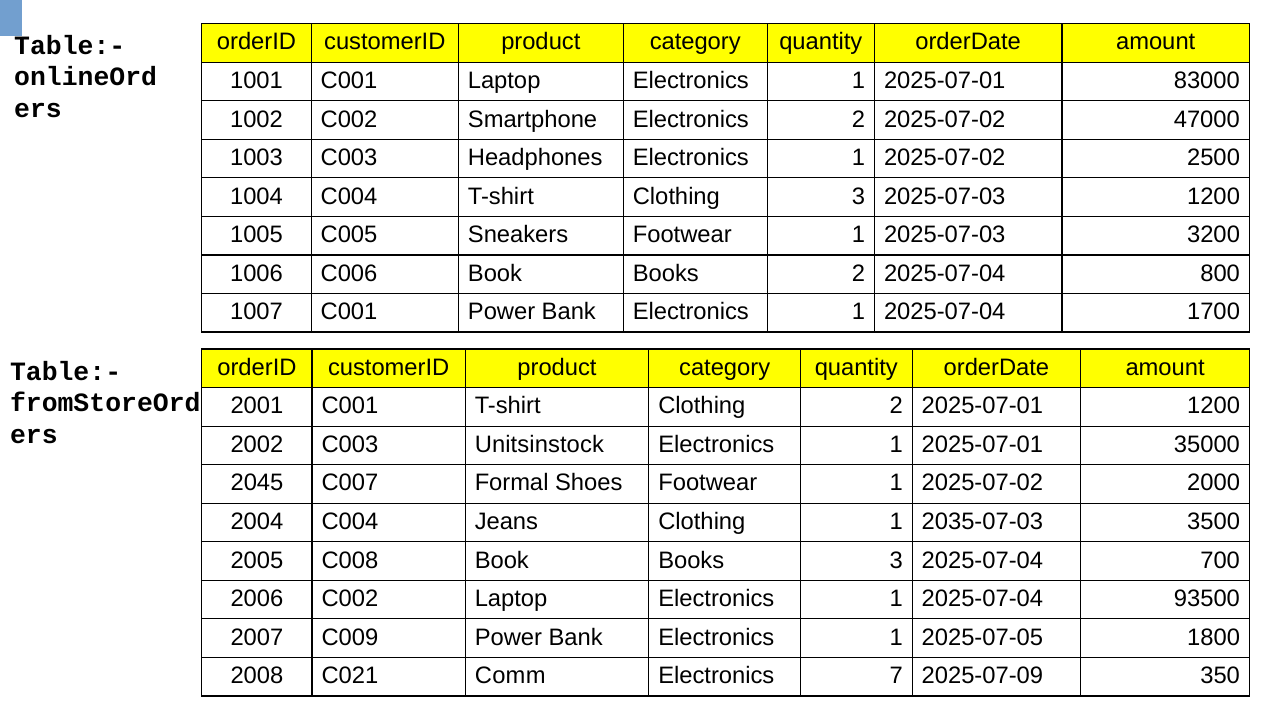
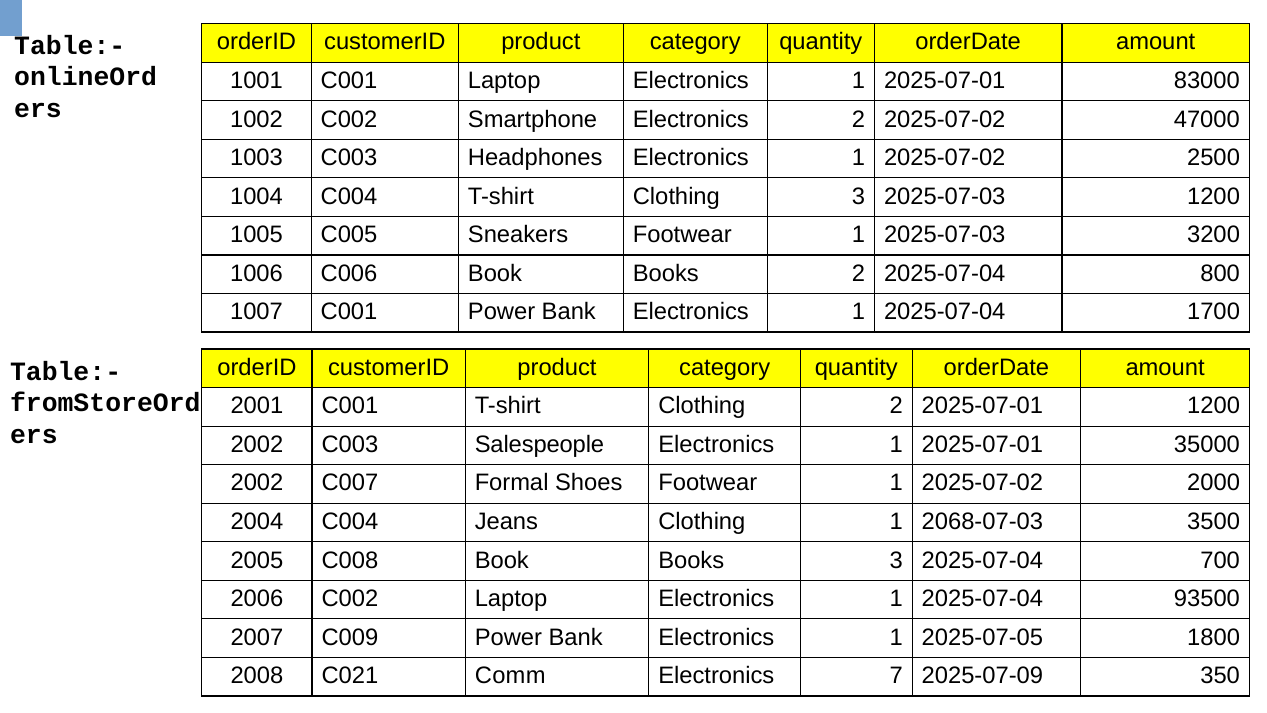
Unitsinstock: Unitsinstock -> Salespeople (539, 444)
2045: 2045 -> 2002 (257, 483)
2035-07-03: 2035-07-03 -> 2068-07-03 (982, 521)
